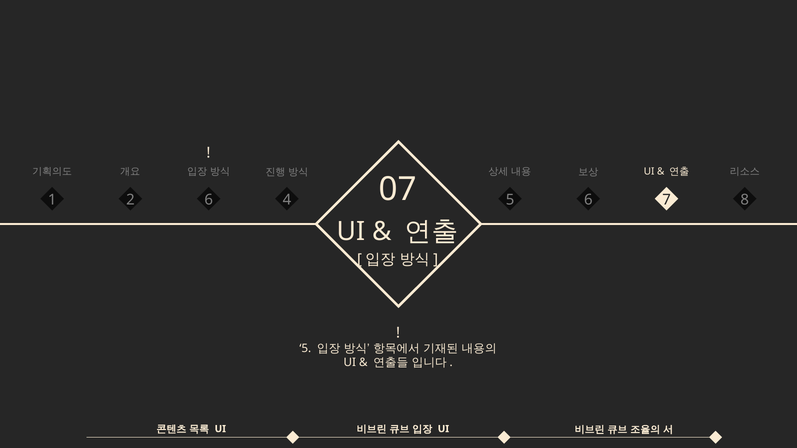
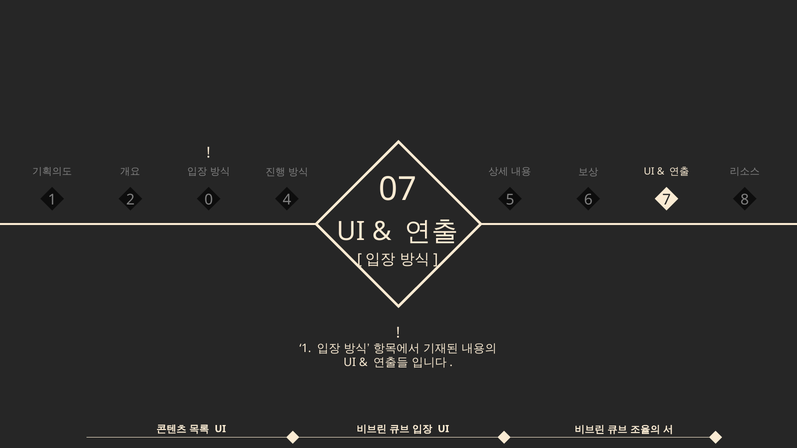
2 6: 6 -> 0 (209, 200)
5: 5 -> 1 (305, 349)
